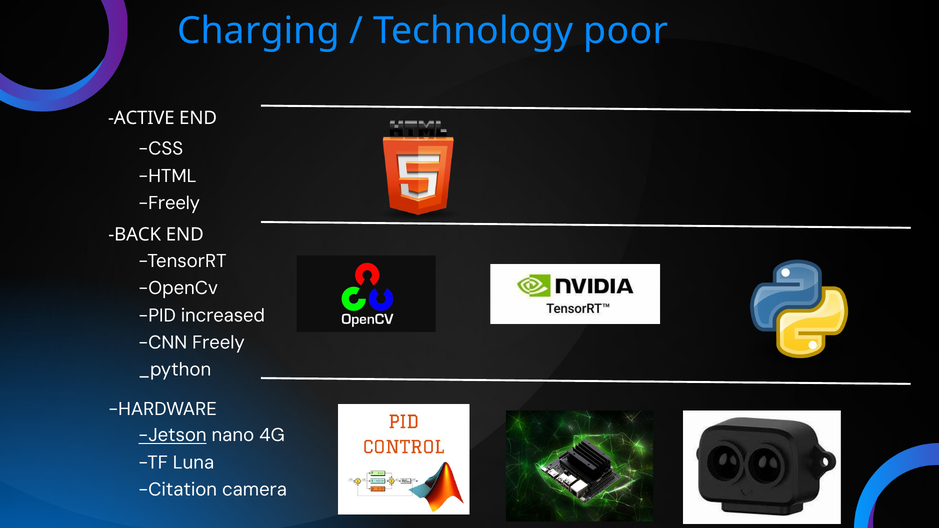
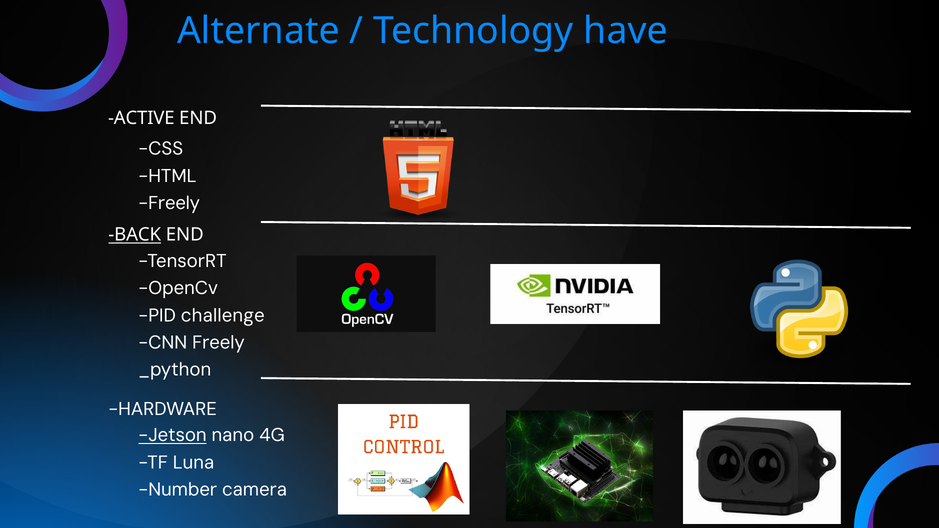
Charging: Charging -> Alternate (258, 31)
poor: poor -> have (626, 31)
BACK underline: none -> present (135, 235)
increased: increased -> challenge (223, 316)
Citation: Citation -> Number (178, 490)
